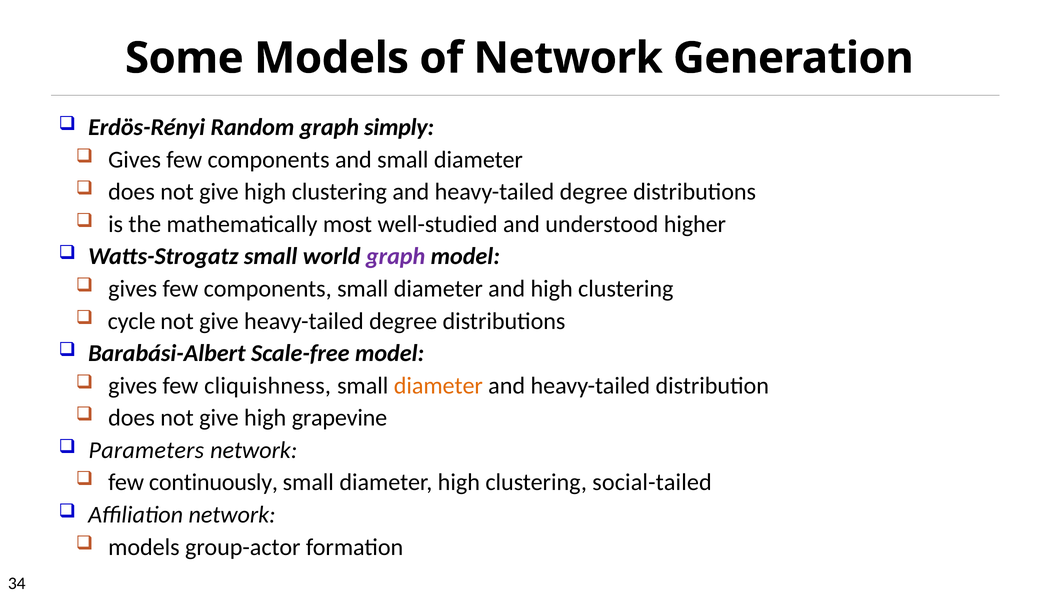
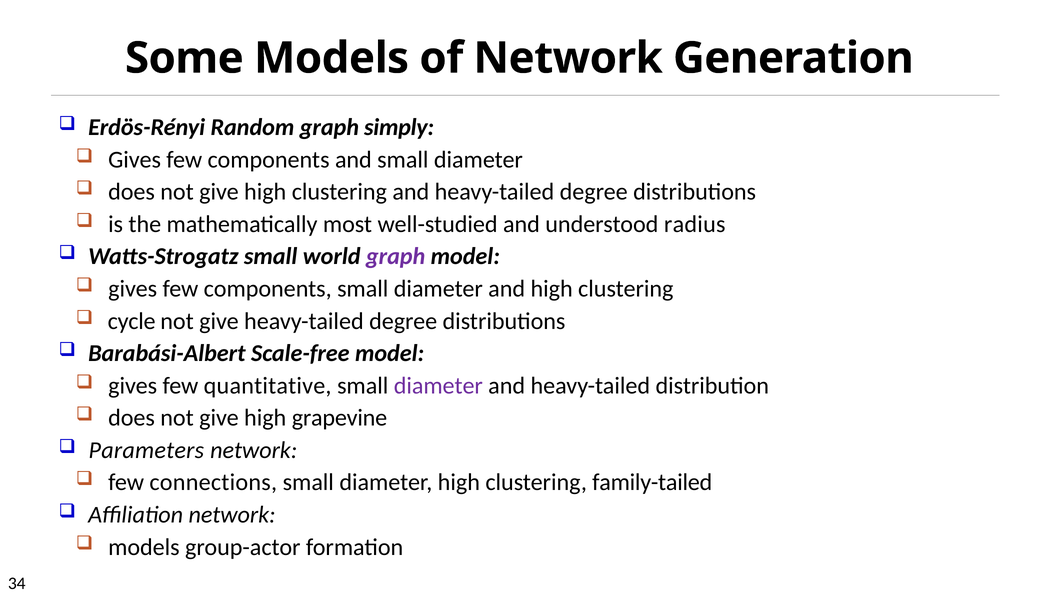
higher: higher -> radius (695, 224)
cliquishness: cliquishness -> quantitative (268, 386)
diameter colour: orange -> purple (438, 386)
continuously: continuously -> connections (213, 482)
social-tailed: social-tailed -> family-tailed (652, 482)
